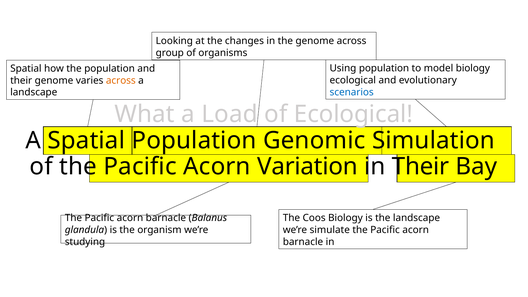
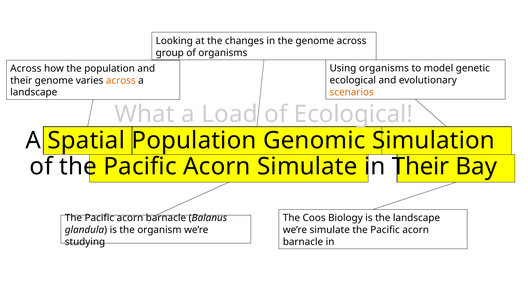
Using population: population -> organisms (384, 68)
model biology: biology -> genetic (473, 68)
Spatial: Spatial -> Across (26, 69)
scenarios colour: blue -> orange (352, 92)
Acorn Variation: Variation -> Simulate (307, 167)
